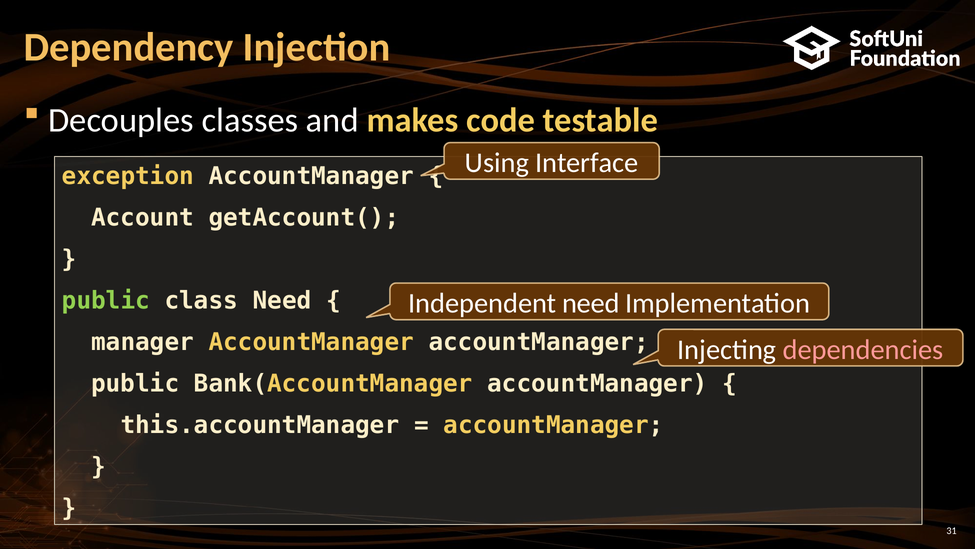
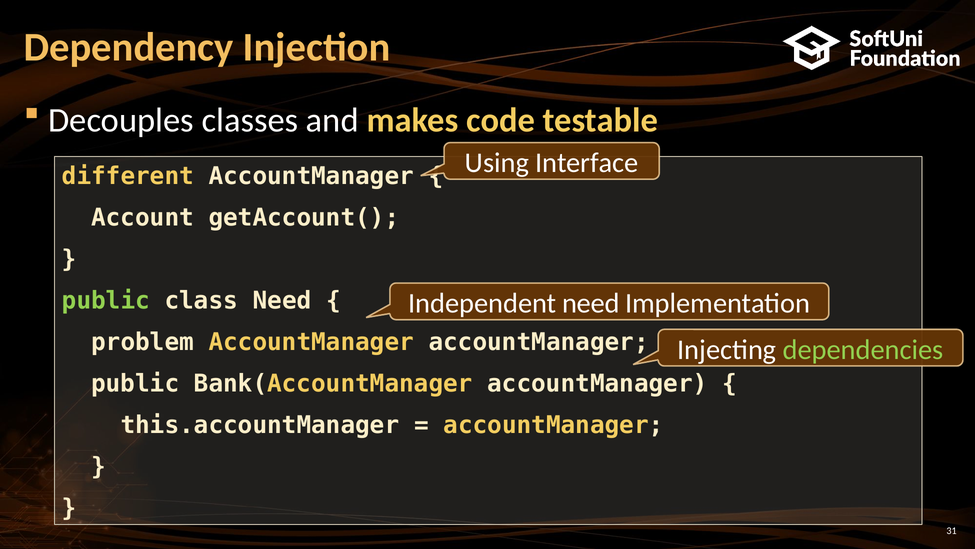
exception: exception -> different (128, 176)
manager: manager -> problem (143, 342)
dependencies colour: pink -> light green (863, 349)
